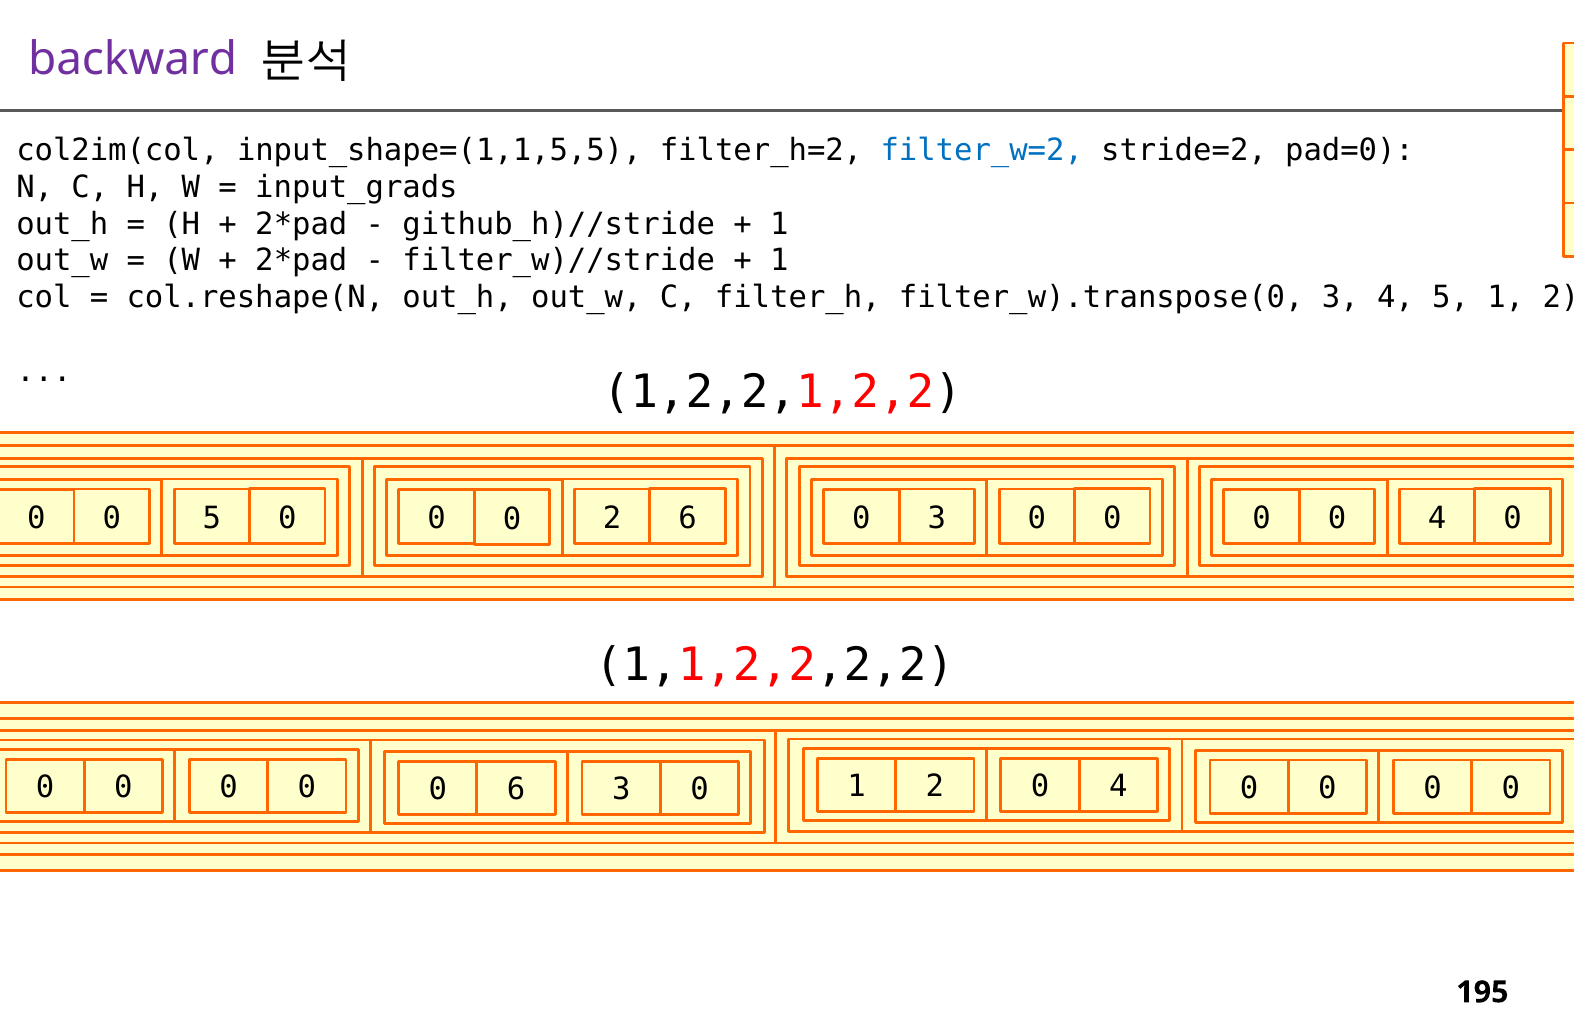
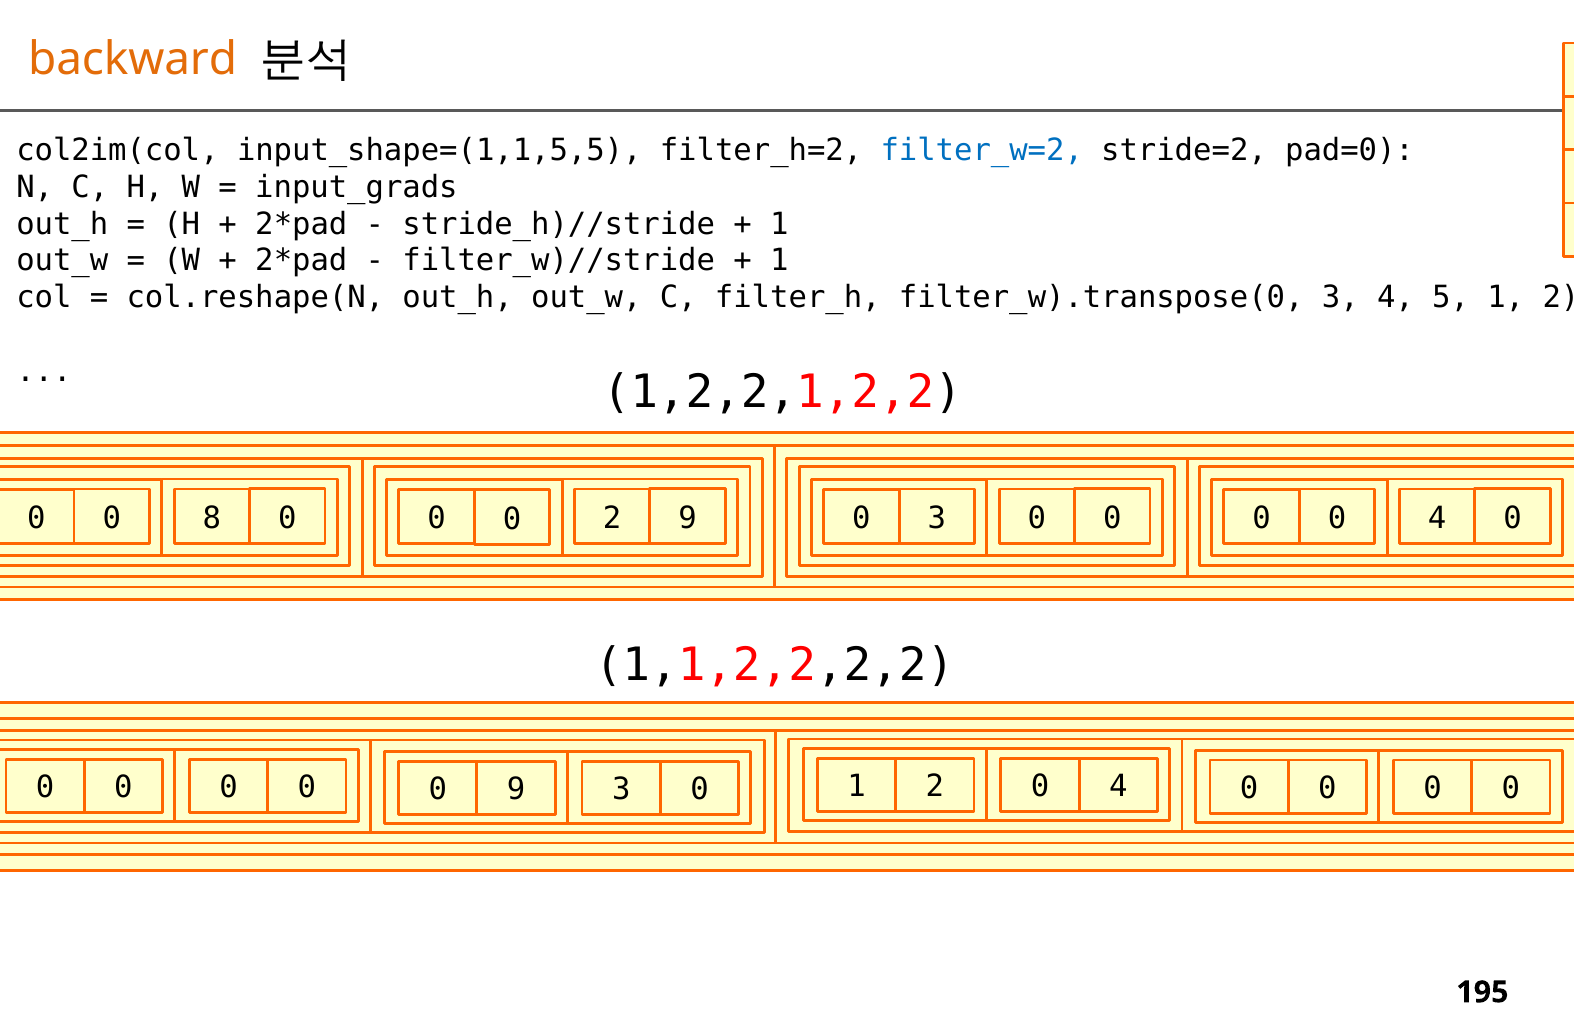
backward colour: purple -> orange (133, 60)
github_h)//stride: github_h)//stride -> stride_h)//stride (559, 224)
0 5: 5 -> 8 (212, 518)
2 6: 6 -> 9 (688, 518)
0 6: 6 -> 9 (516, 790)
